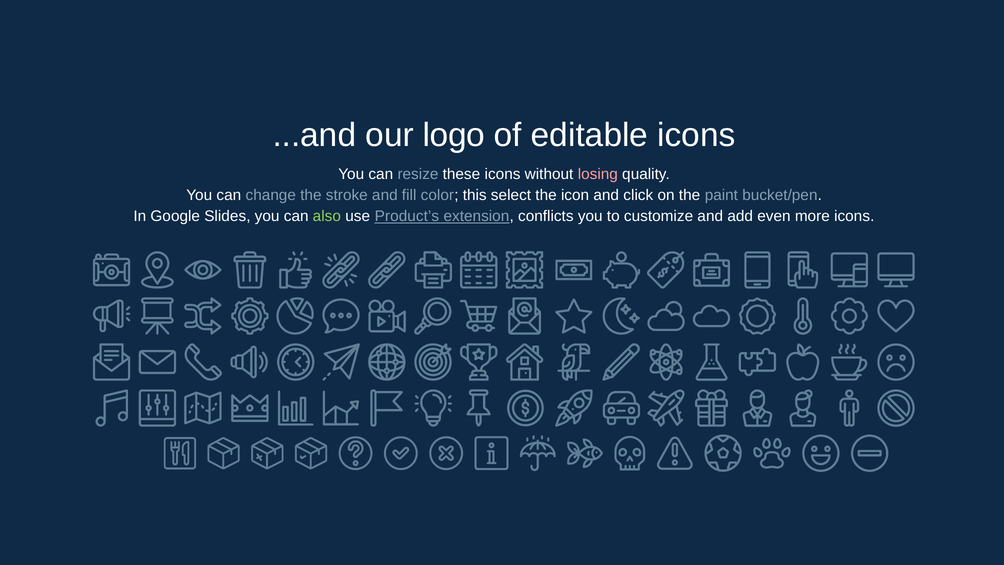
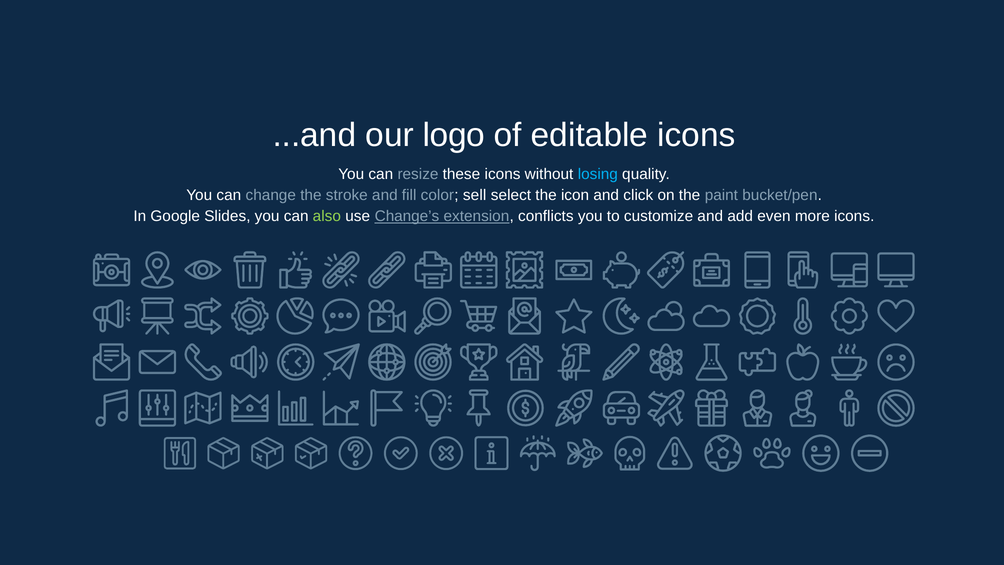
losing colour: pink -> light blue (598, 174)
this: this -> sell (475, 195)
Product’s: Product’s -> Change’s (407, 216)
